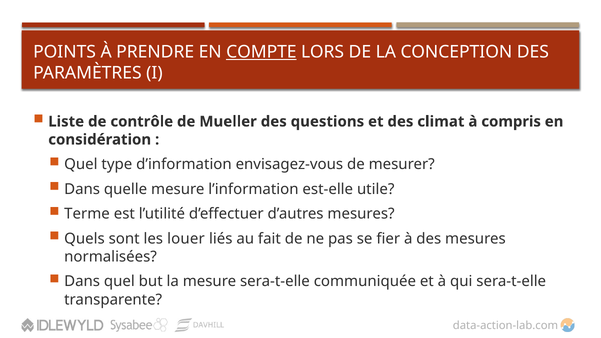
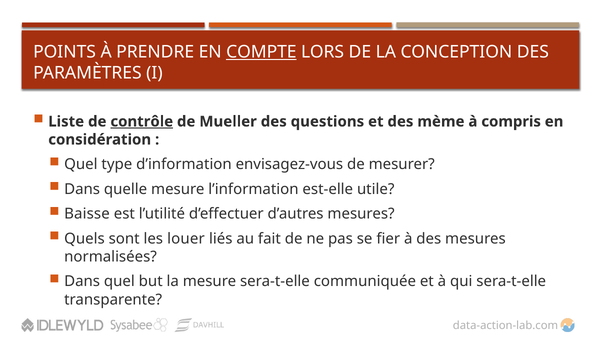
contrôle underline: none -> present (142, 122)
climat: climat -> mème (441, 122)
Terme: Terme -> Baisse (87, 214)
